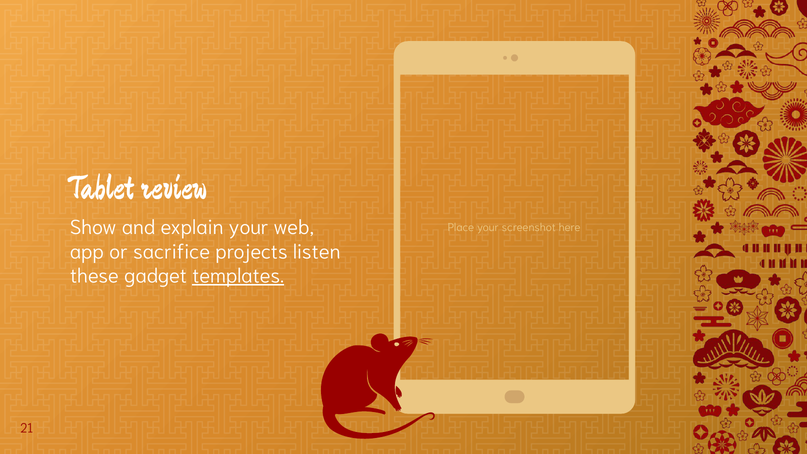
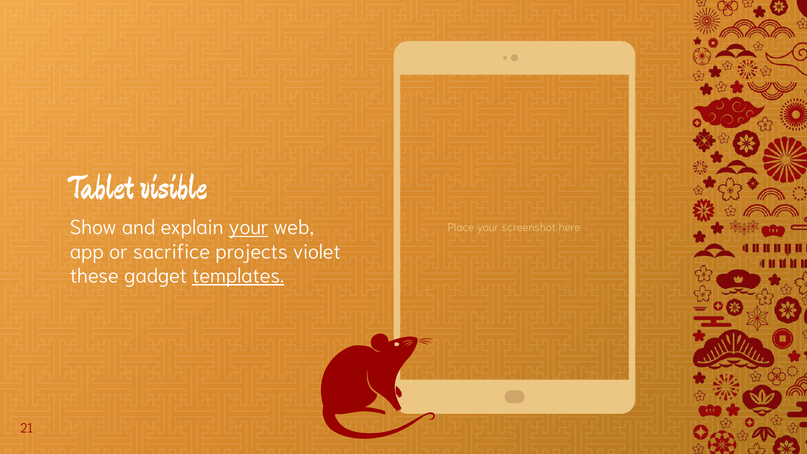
review: review -> visible (174, 190)
your underline: none -> present (248, 228)
listen: listen -> violet (317, 252)
